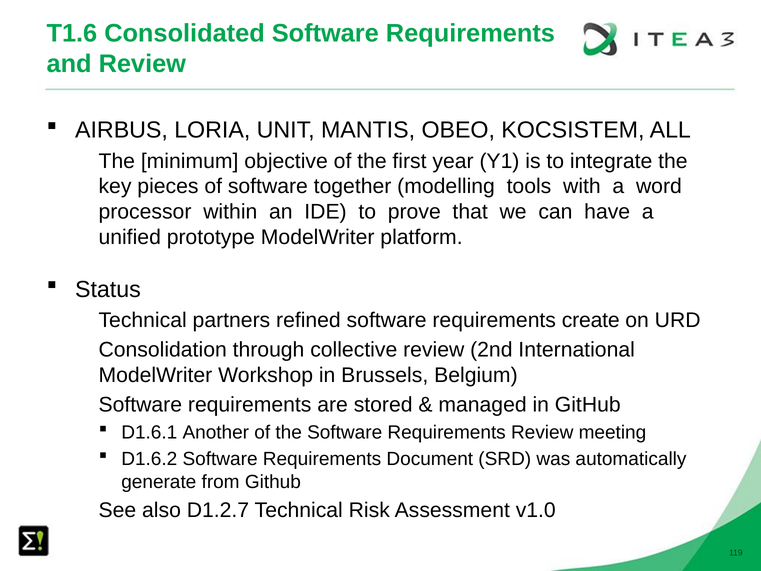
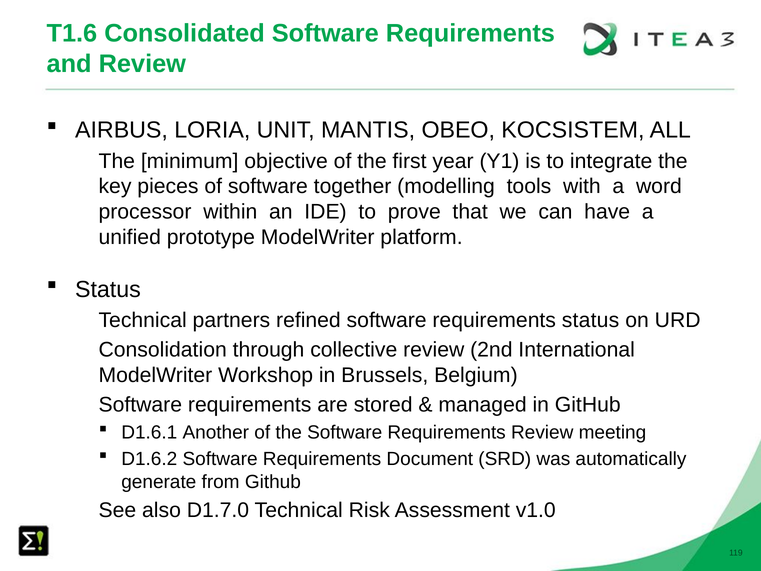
requirements create: create -> status (591, 320)
D1.2.7: D1.2.7 -> D1.7.0 (218, 510)
